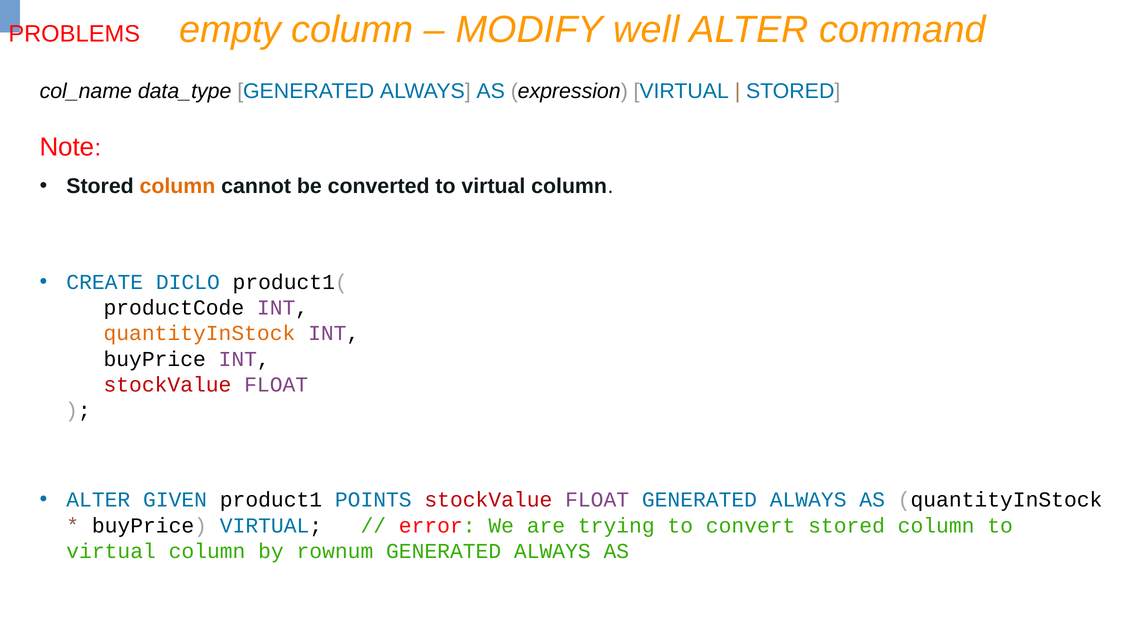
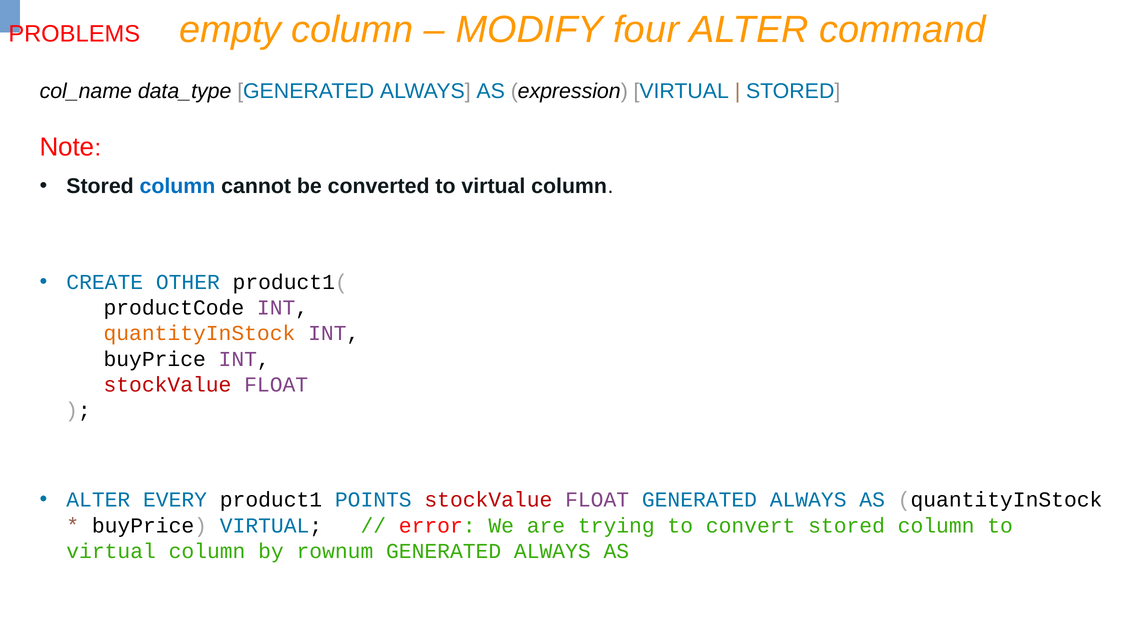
well: well -> four (646, 30)
column colour: orange -> blue (177, 186)
DICLO: DICLO -> OTHER (188, 282)
GIVEN: GIVEN -> EVERY (175, 500)
